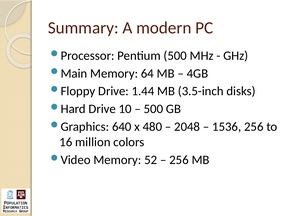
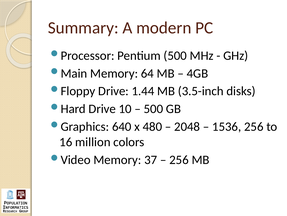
52: 52 -> 37 (151, 159)
